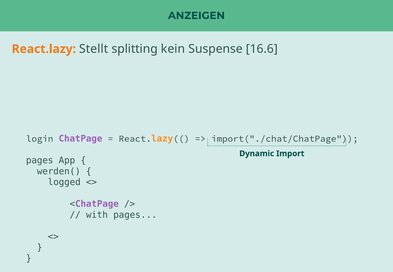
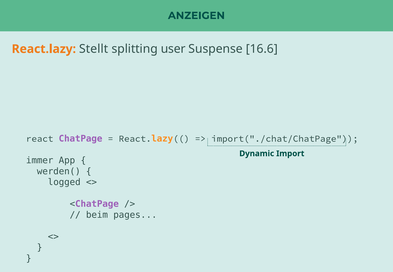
kein: kein -> user (173, 49)
login: login -> react (40, 139)
pages: pages -> immer (40, 160)
with: with -> beim (97, 215)
